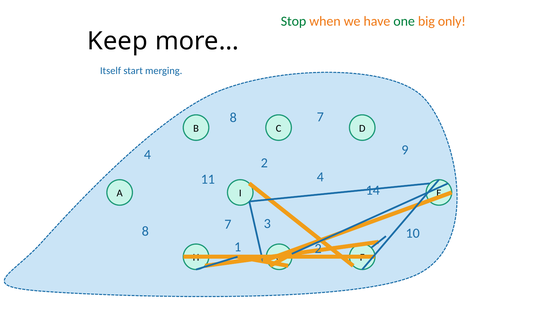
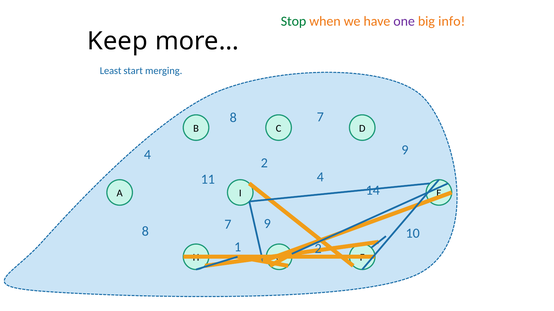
one colour: green -> purple (404, 21)
only: only -> info (452, 21)
Itself: Itself -> Least (111, 71)
3: 3 -> 9 (267, 224)
